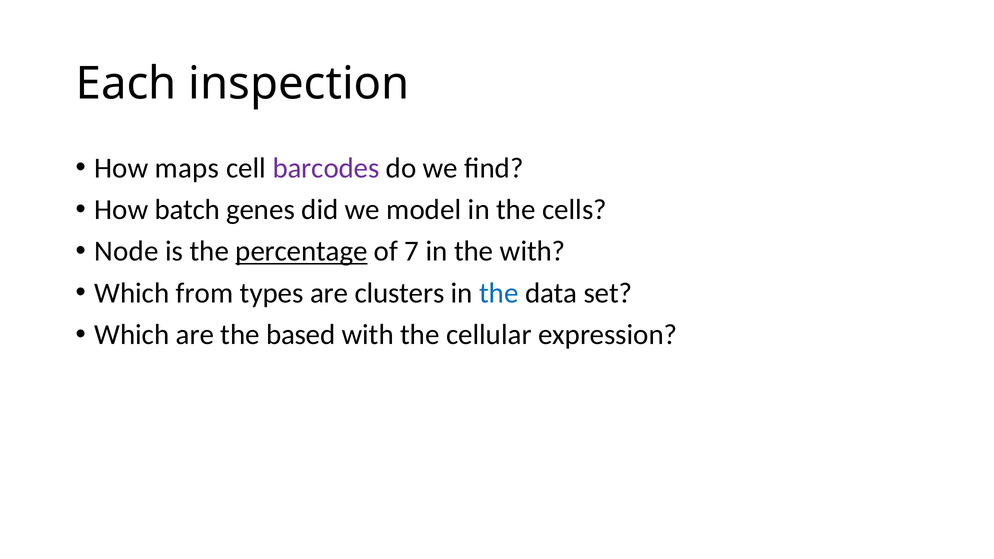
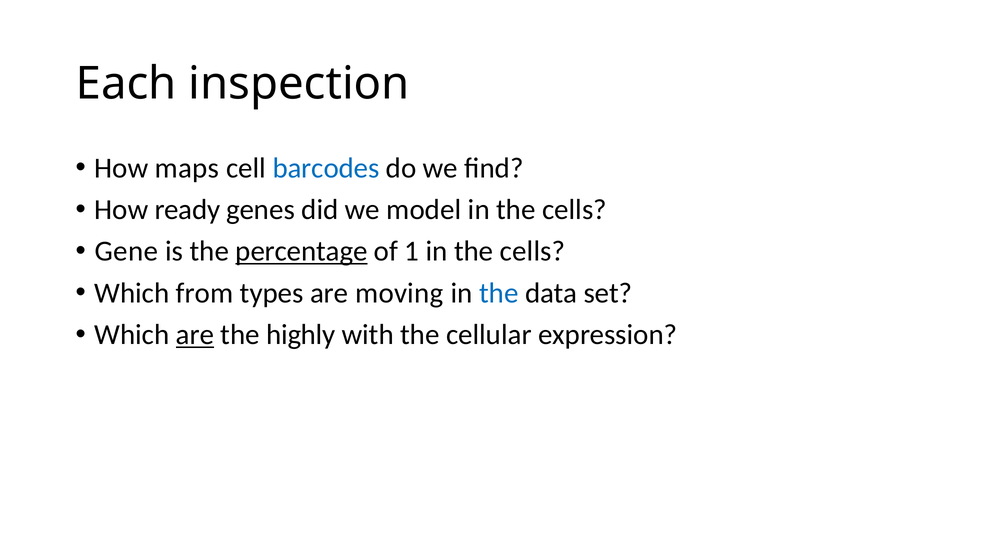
barcodes colour: purple -> blue (326, 168)
batch: batch -> ready (187, 210)
Node: Node -> Gene (126, 251)
7: 7 -> 1 (412, 251)
with: with -> cells (533, 251)
clusters: clusters -> moving (399, 293)
are underline: none -> present (195, 335)
based: based -> highly (301, 335)
